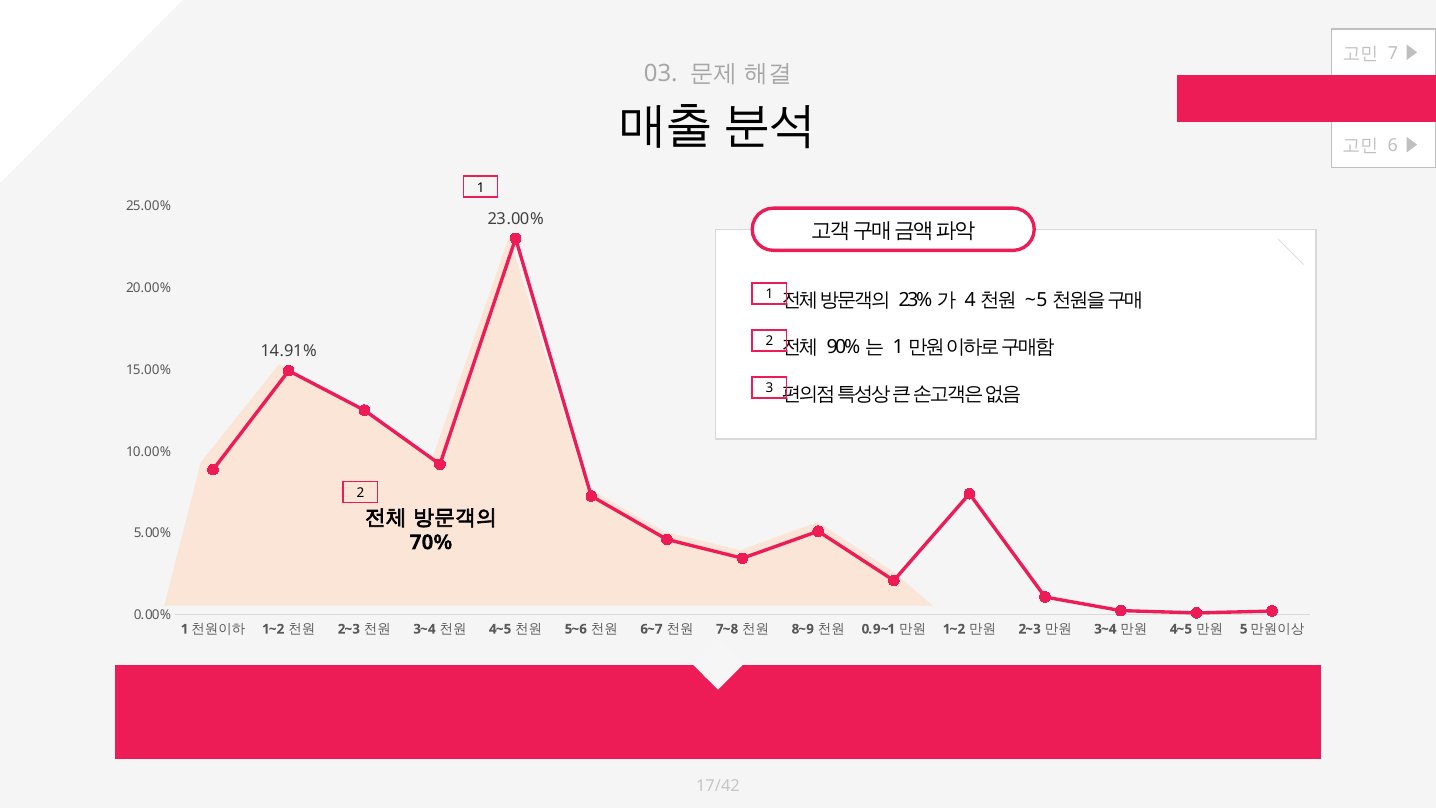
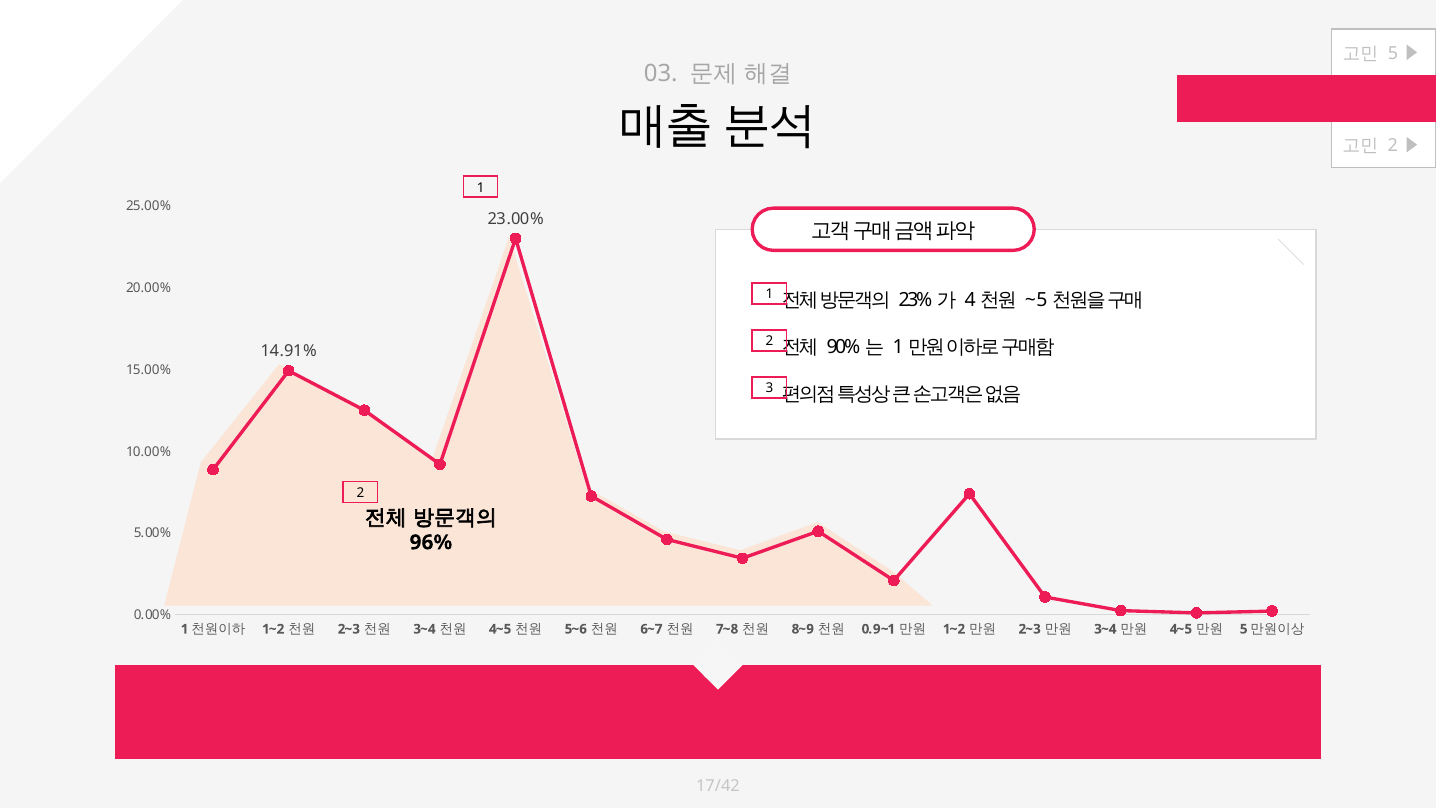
7: 7 -> 5 (1393, 53)
6: 6 -> 2 (1393, 146)
70%: 70% -> 96% (431, 542)
